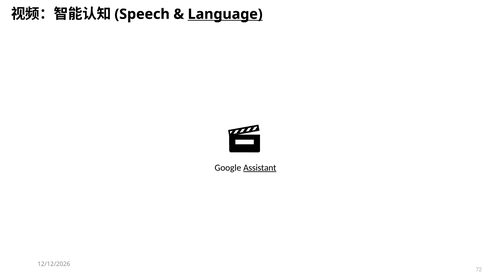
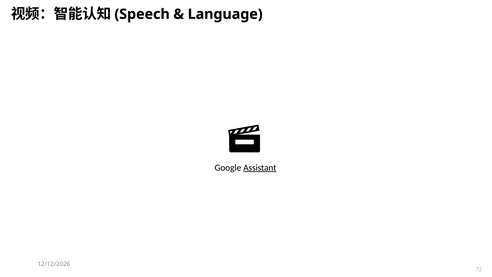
Language underline: present -> none (225, 14)
